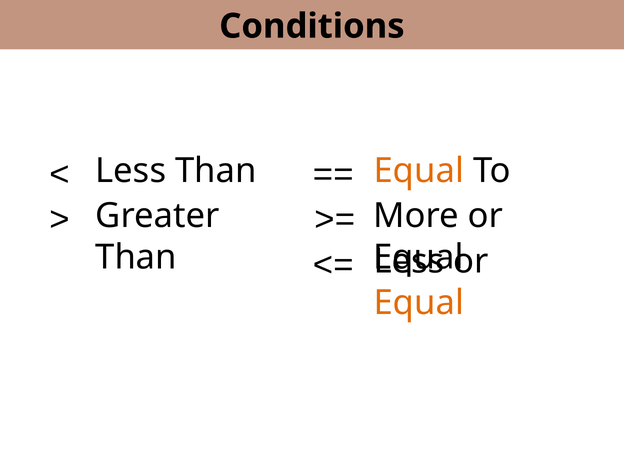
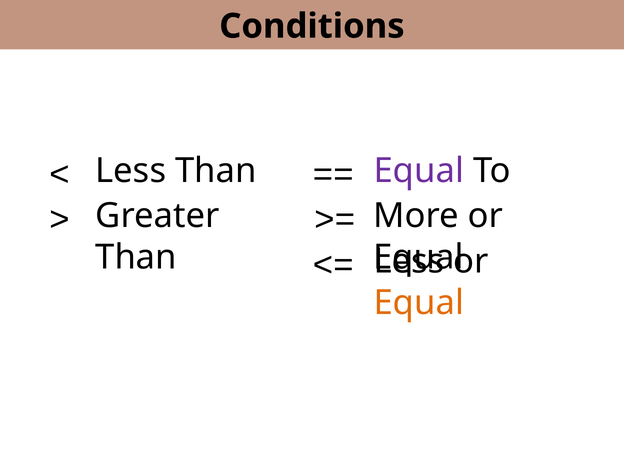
Equal colour: orange -> purple (419, 171)
